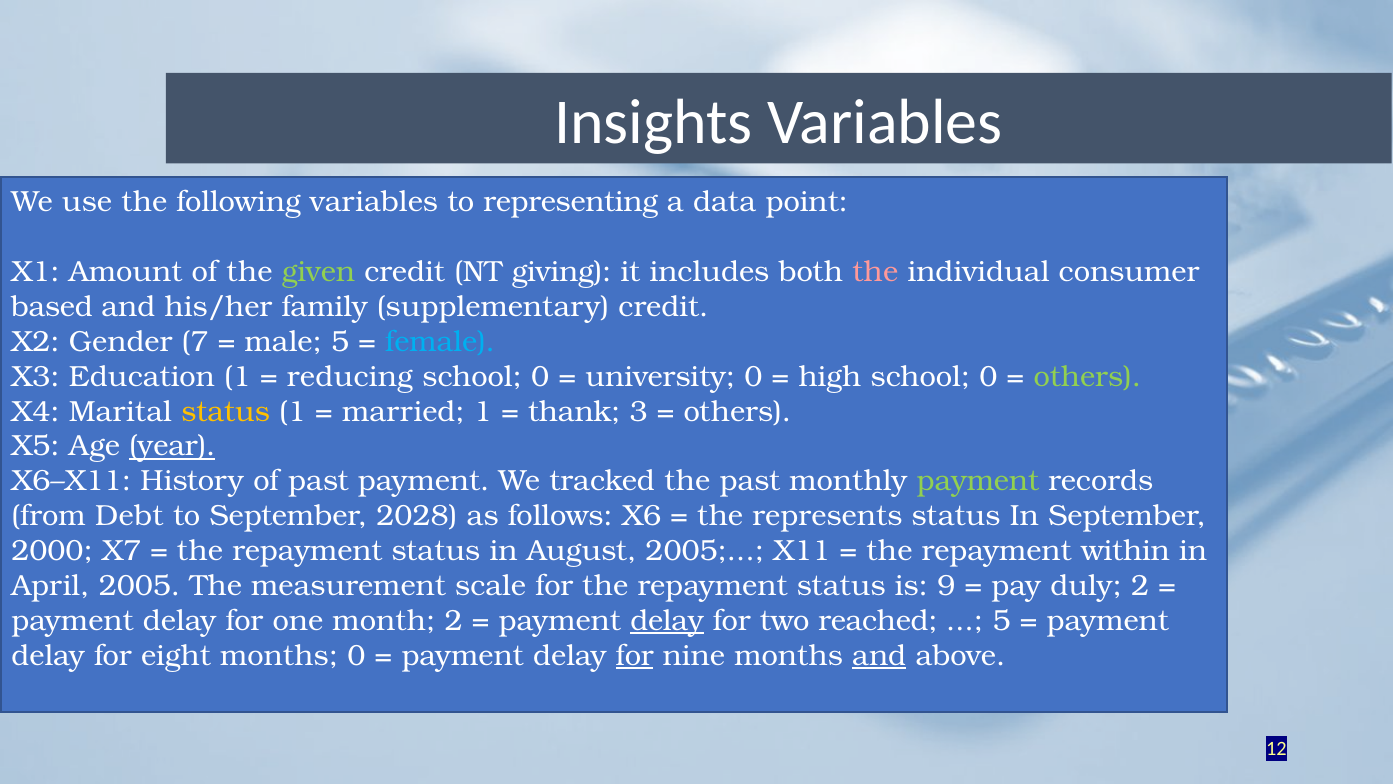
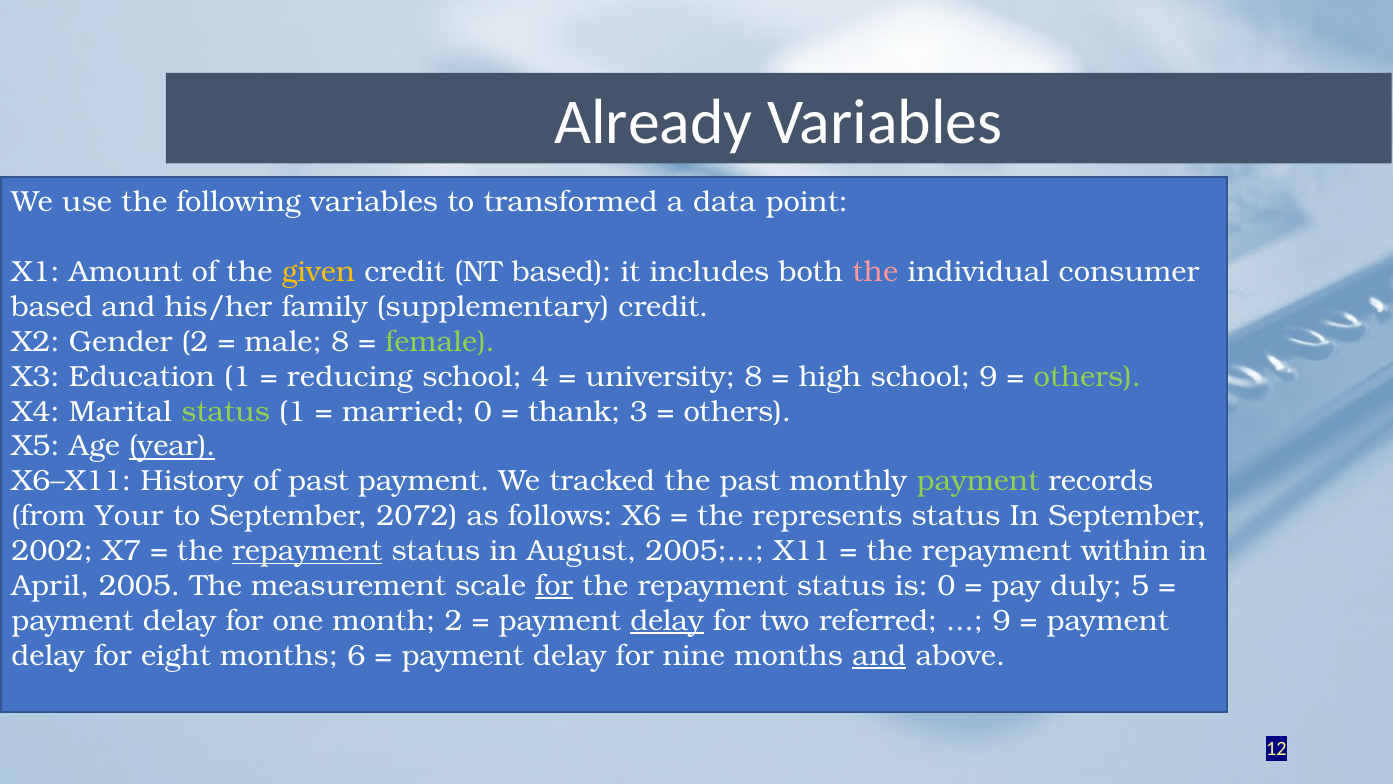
Insights: Insights -> Already (654, 122)
representing: representing -> transformed (571, 202)
given colour: light green -> yellow (318, 272)
NT giving: giving -> based (562, 272)
Gender 7: 7 -> 2 (195, 342)
male 5: 5 -> 8 (340, 342)
female colour: light blue -> light green (440, 342)
0: 0 -> 4 (540, 376)
university 0: 0 -> 8 (753, 376)
high school 0: 0 -> 9 (988, 376)
status colour: yellow -> light green (226, 411)
married 1: 1 -> 0 (483, 411)
Debt: Debt -> Your (129, 516)
2028: 2028 -> 2072 (417, 516)
2000: 2000 -> 2002 (52, 551)
repayment underline: none -> present (307, 551)
for underline: none -> present (554, 586)
is 9: 9 -> 0 (946, 586)
duly 2: 2 -> 5 (1140, 586)
reached: reached -> referred (878, 620)
5: 5 -> 9 (1002, 620)
months 0: 0 -> 6 (356, 655)
for underline: present -> none (635, 655)
